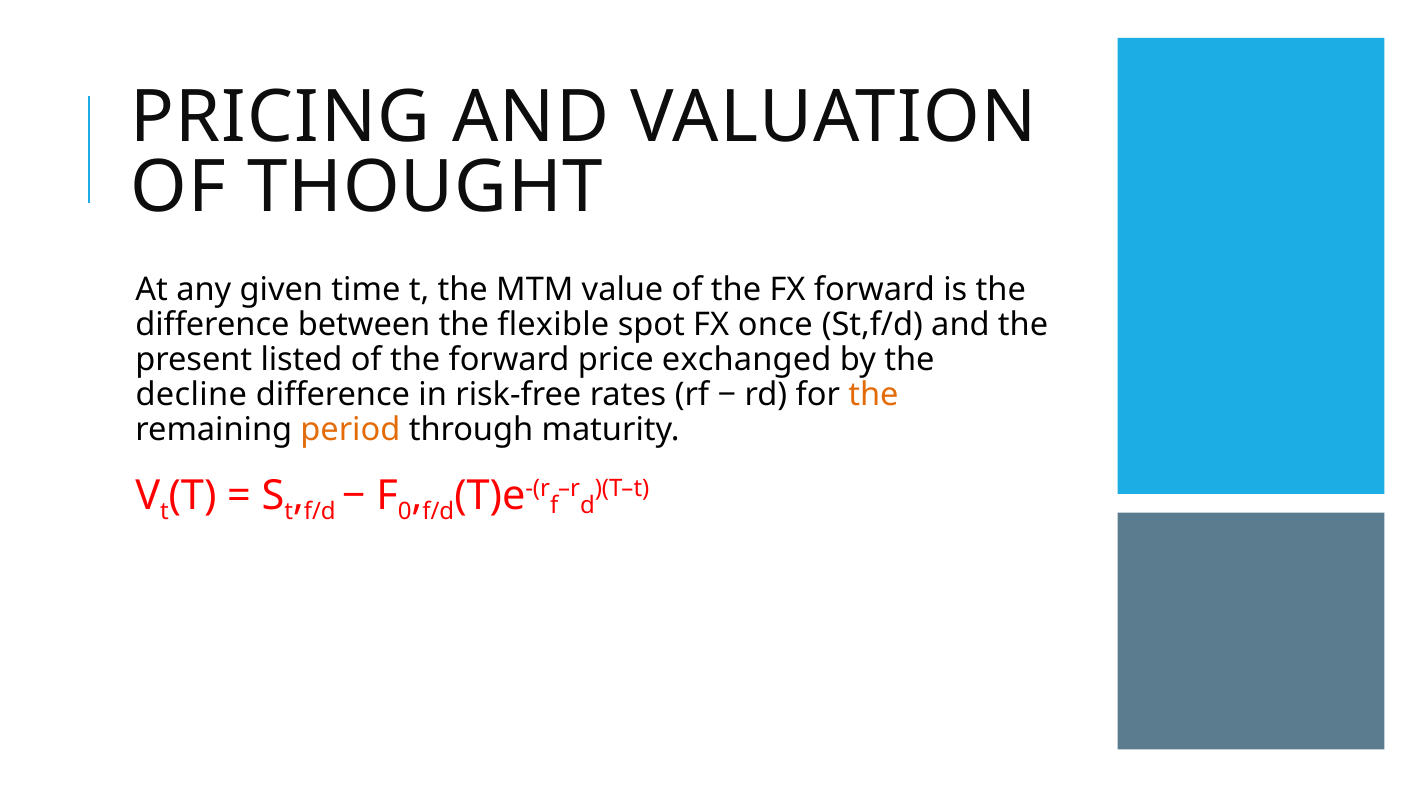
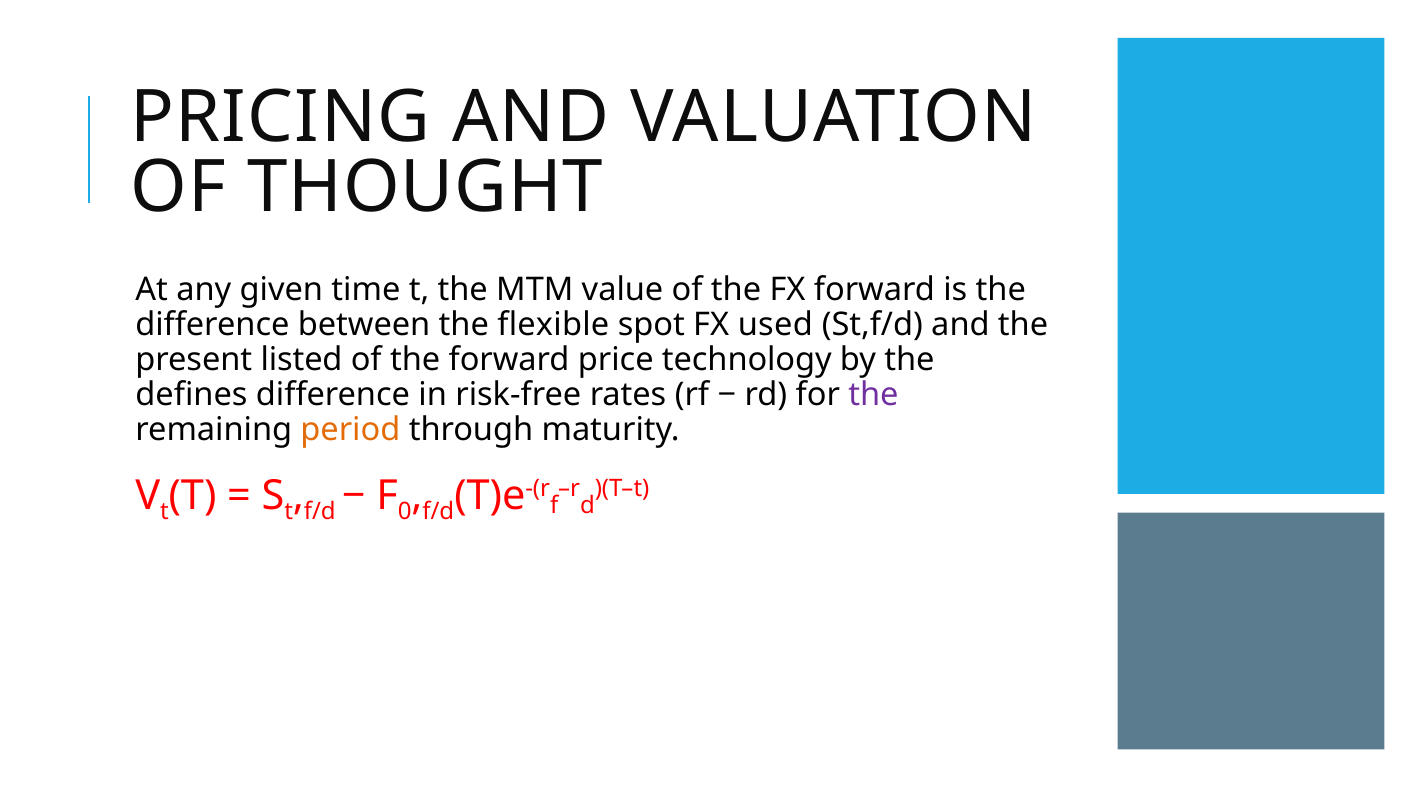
once: once -> used (775, 324)
exchanged: exchanged -> technology (747, 360)
decline: decline -> defines (191, 395)
the colour: orange -> purple (873, 395)
